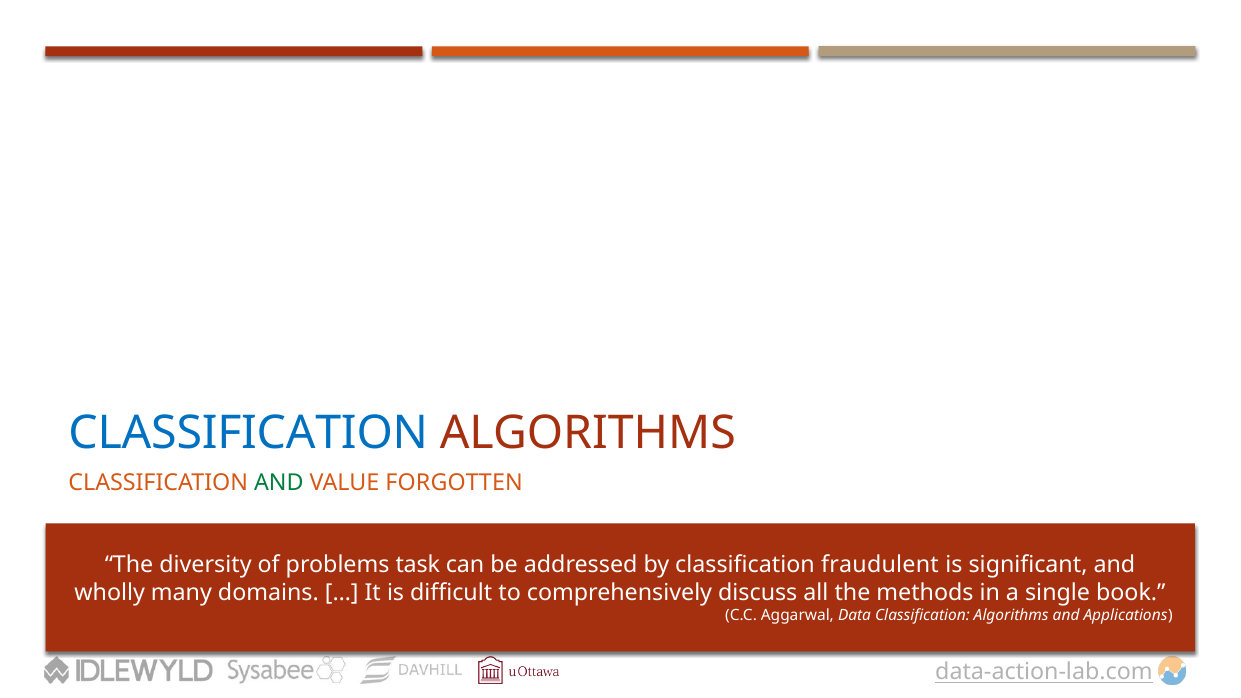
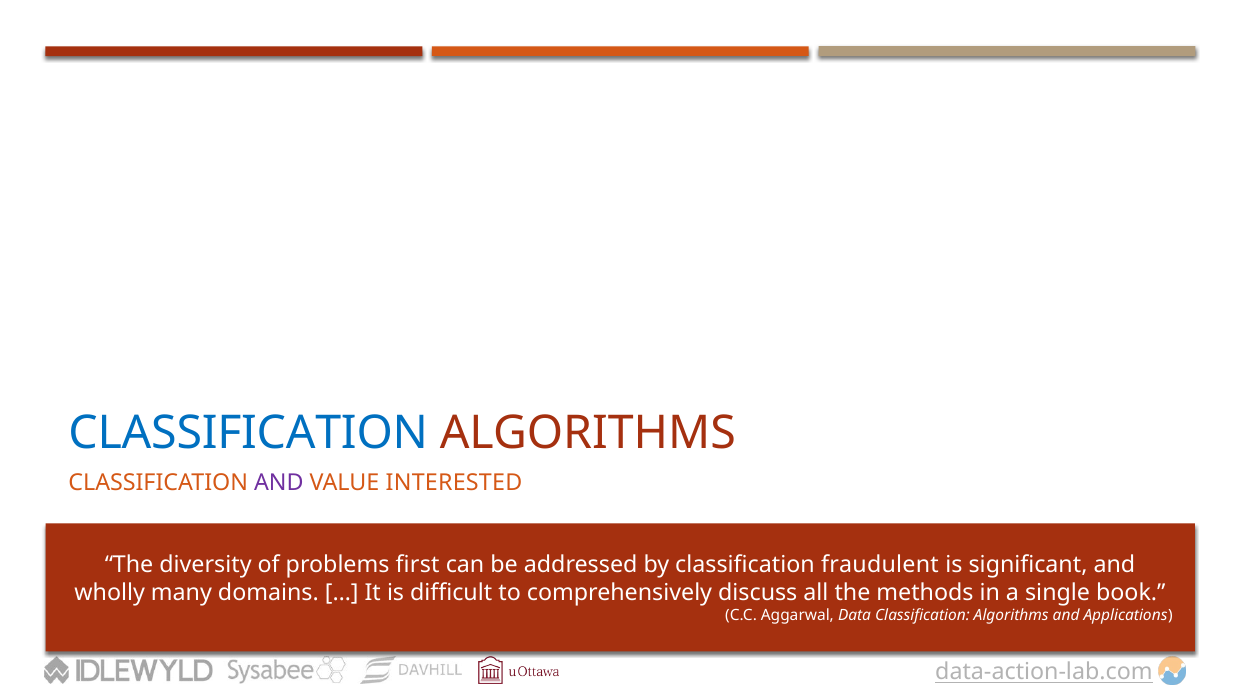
AND colour: green -> purple (279, 482)
FORGOTTEN: FORGOTTEN -> INTERESTED (454, 482)
task: task -> first (418, 565)
